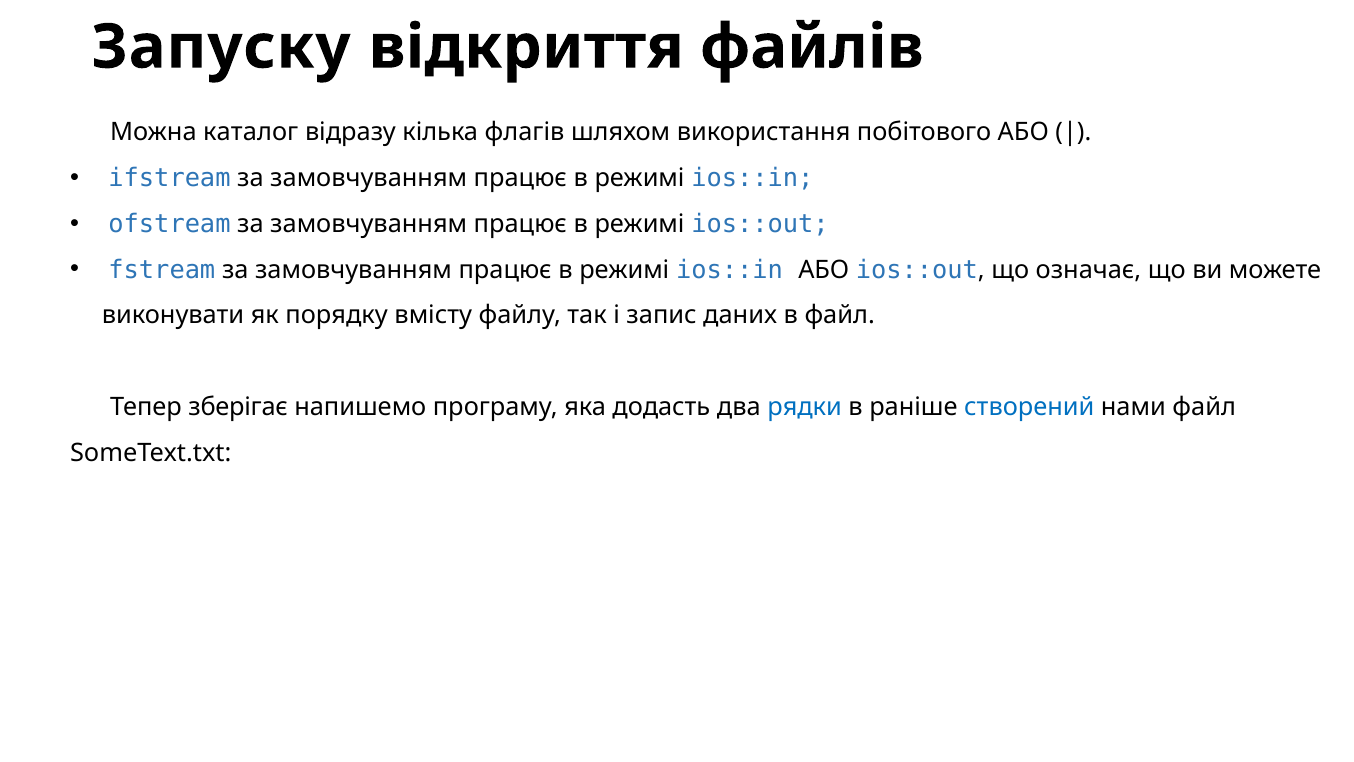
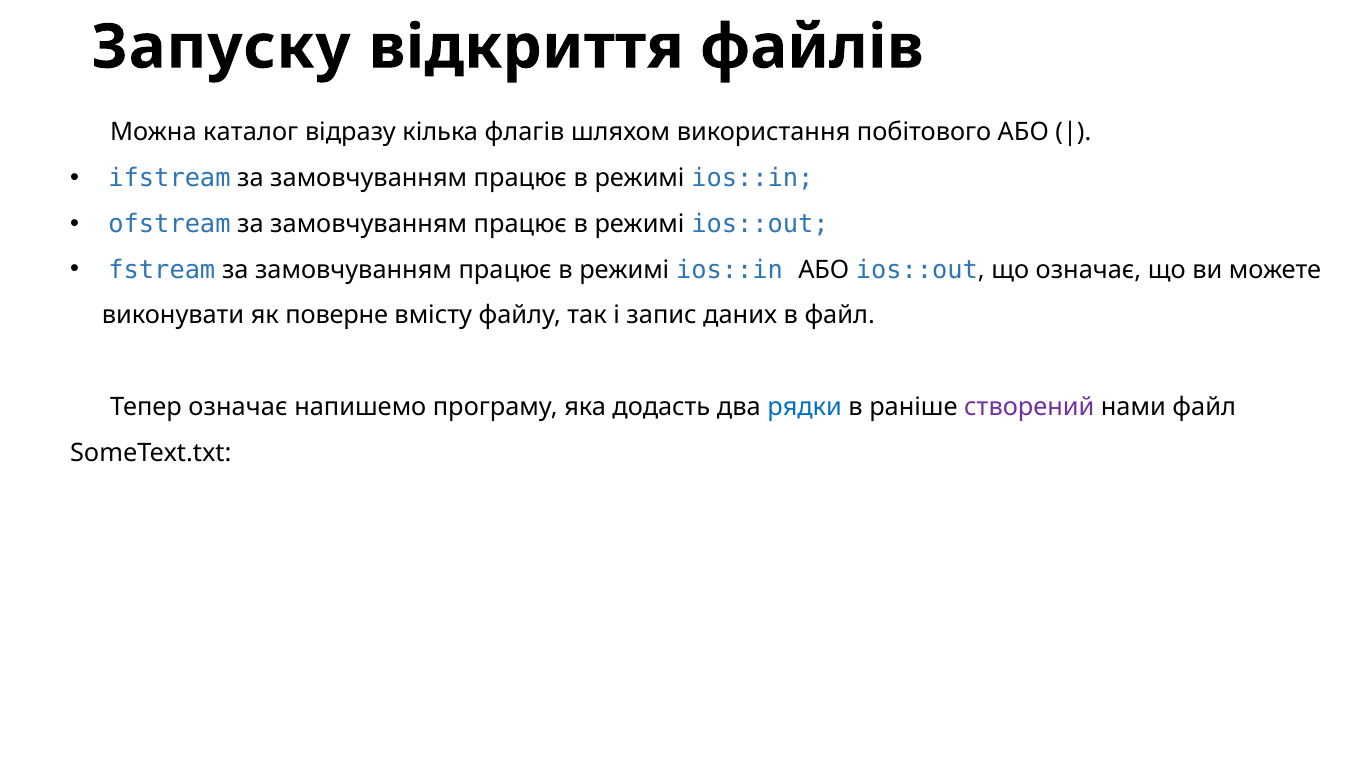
порядку: порядку -> поверне (337, 315)
Тепер зберігає: зберігає -> означає (238, 407)
створений colour: blue -> purple (1029, 407)
